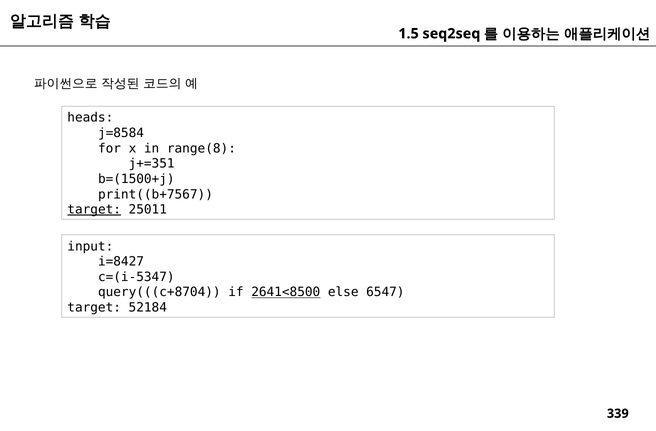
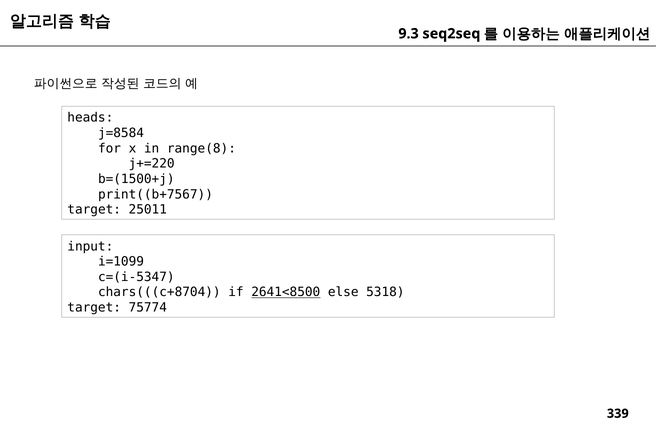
1.5: 1.5 -> 9.3 (409, 34)
j+=351: j+=351 -> j+=220 (152, 164)
target underline: present -> none (94, 210)
i=8427: i=8427 -> i=1099 (121, 262)
query(((c+8704: query(((c+8704 -> chars(((c+8704 (159, 292)
6547: 6547 -> 5318 (385, 292)
52184: 52184 -> 75774 (148, 307)
